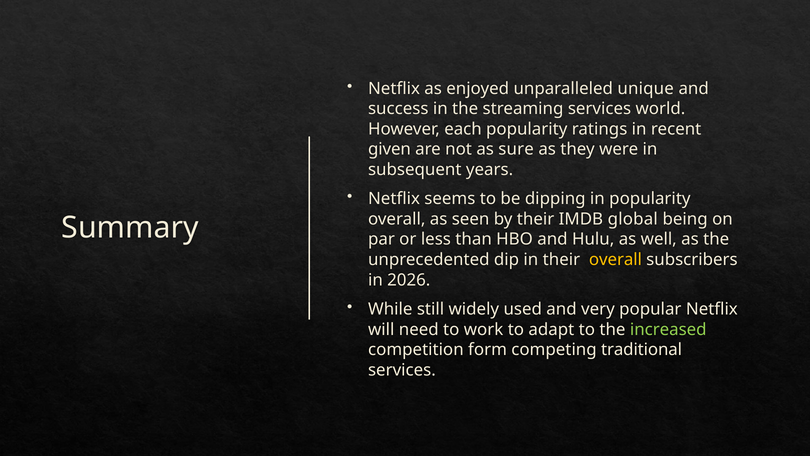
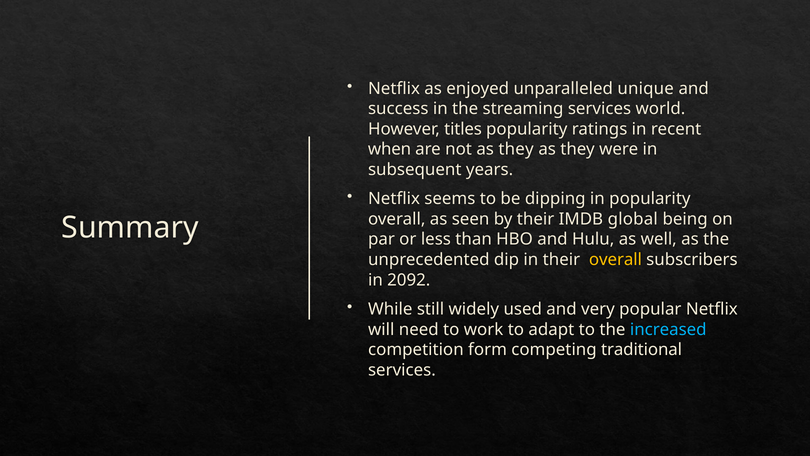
each: each -> titles (463, 129)
given: given -> when (389, 149)
not as sure: sure -> they (516, 149)
2026: 2026 -> 2092 (409, 280)
increased colour: light green -> light blue (668, 329)
